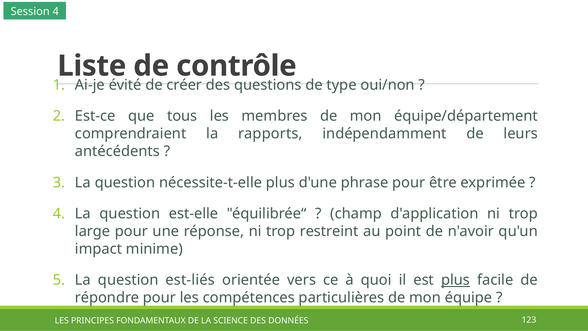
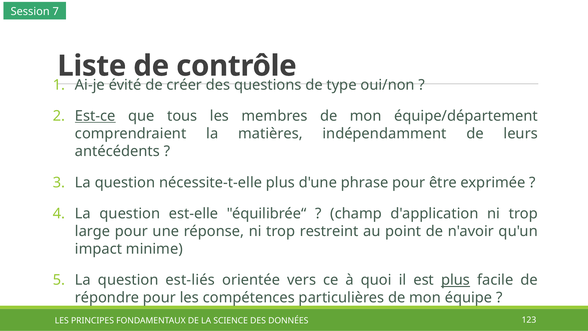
Session 4: 4 -> 7 (56, 11)
Est-ce underline: none -> present (95, 116)
rapports: rapports -> matières (270, 134)
